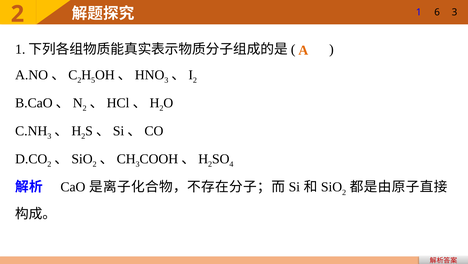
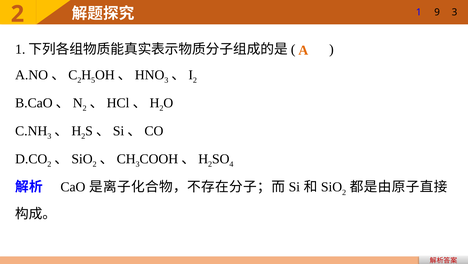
6: 6 -> 9 (437, 12)
